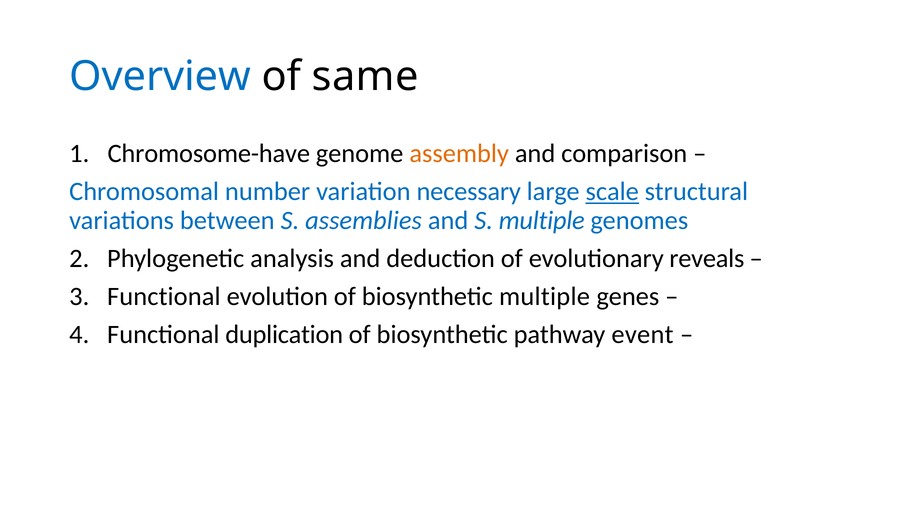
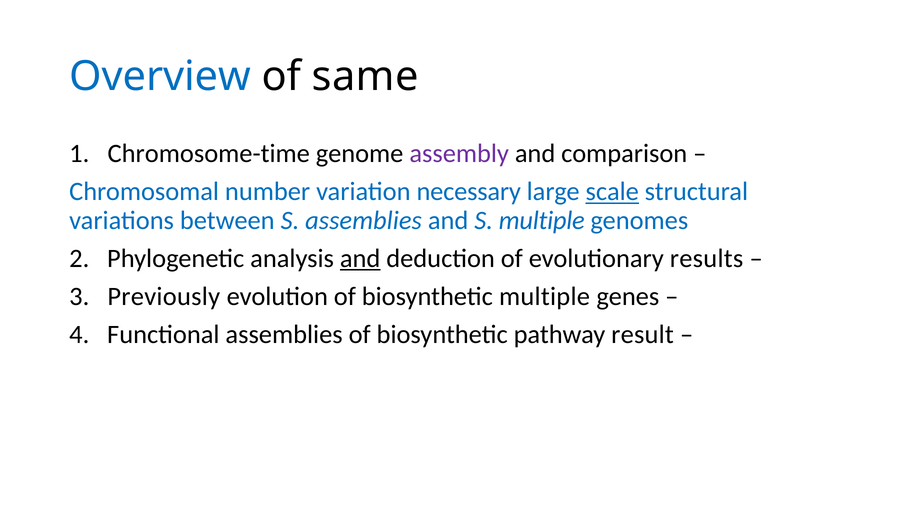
Chromosome-have: Chromosome-have -> Chromosome-time (209, 154)
assembly colour: orange -> purple (459, 154)
and underline: none -> present (360, 258)
reveals: reveals -> results (707, 258)
3 Functional: Functional -> Previously (164, 296)
Functional duplication: duplication -> assemblies (284, 334)
event: event -> result (643, 334)
